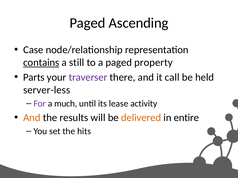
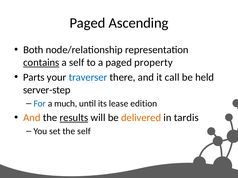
Case: Case -> Both (33, 50)
a still: still -> self (77, 63)
traverser colour: purple -> blue (88, 77)
server-less: server-less -> server-step (47, 90)
For colour: purple -> blue (40, 104)
activity: activity -> edition (144, 104)
results underline: none -> present (74, 118)
entire: entire -> tardis (186, 118)
the hits: hits -> self (84, 132)
